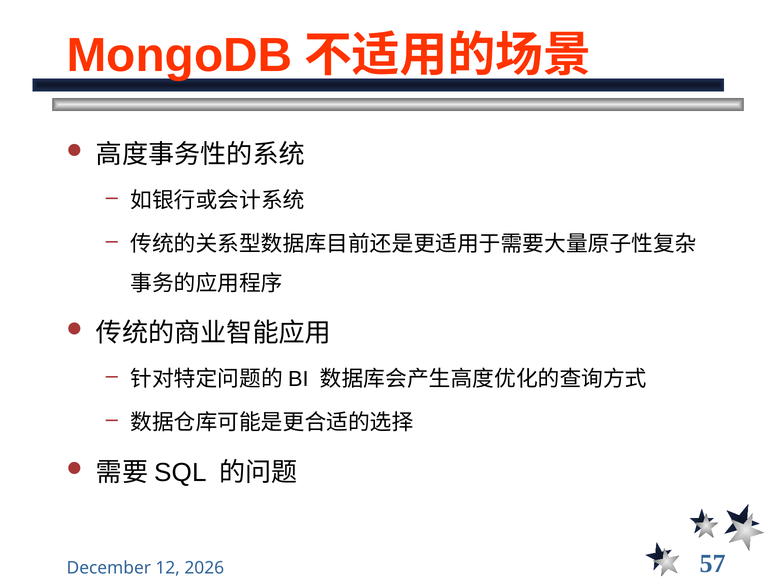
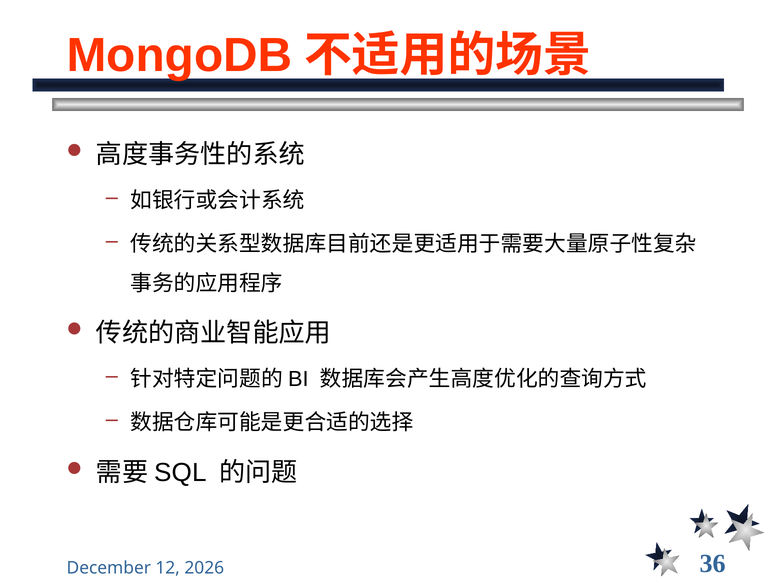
57: 57 -> 36 (713, 563)
